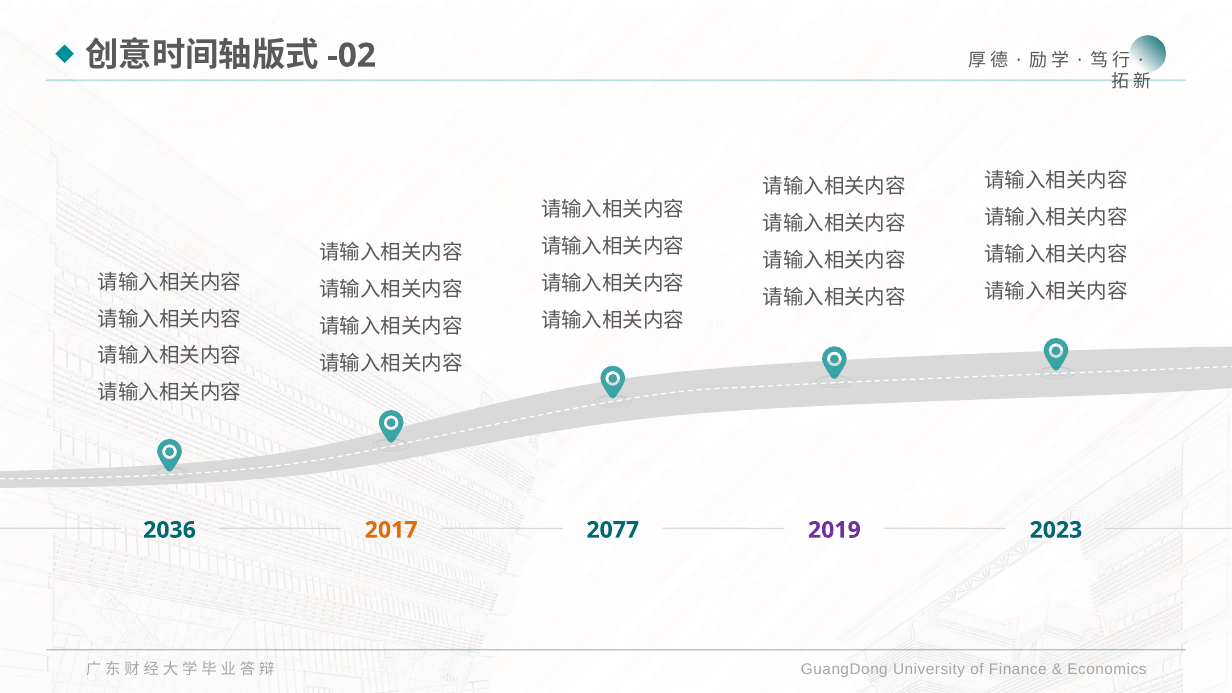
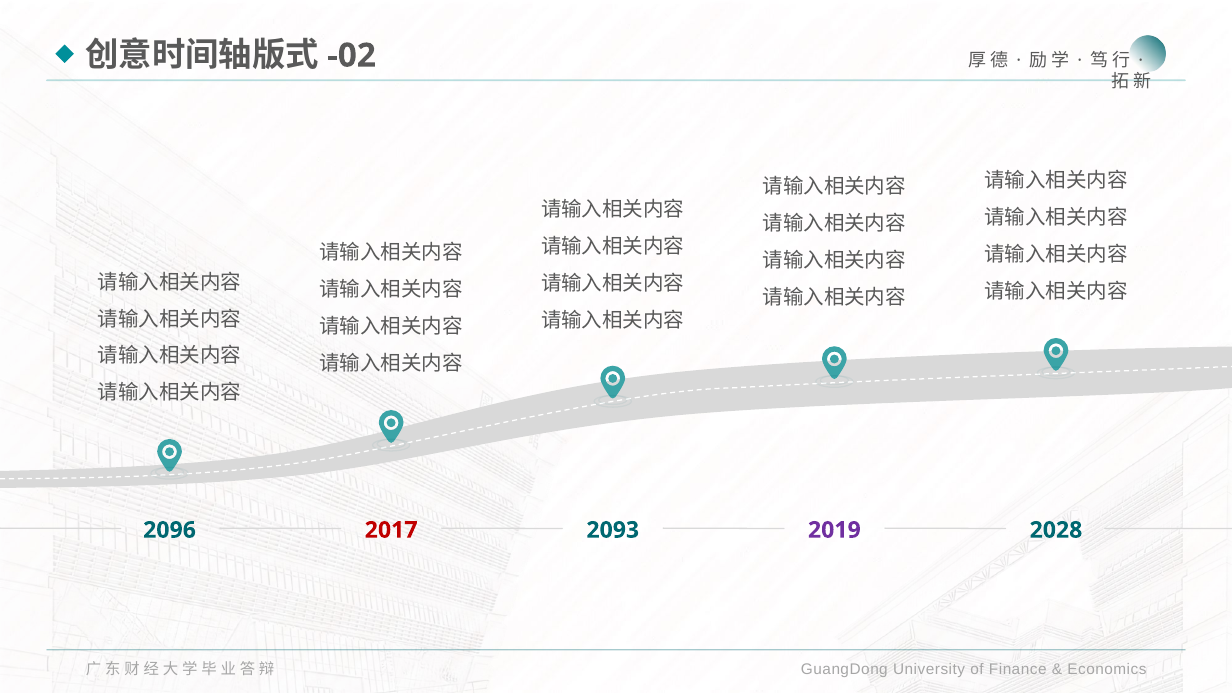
2036: 2036 -> 2096 (170, 530)
2017 colour: orange -> red (391, 530)
2077: 2077 -> 2093 (613, 530)
2023: 2023 -> 2028 (1056, 530)
